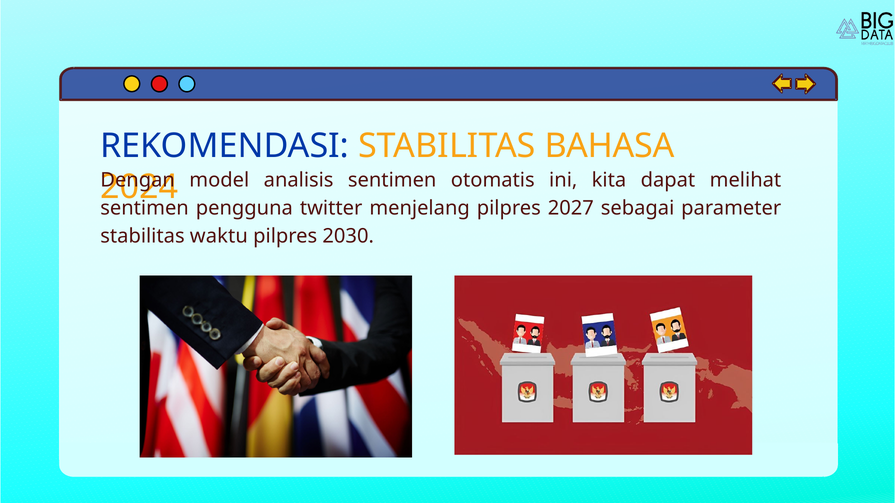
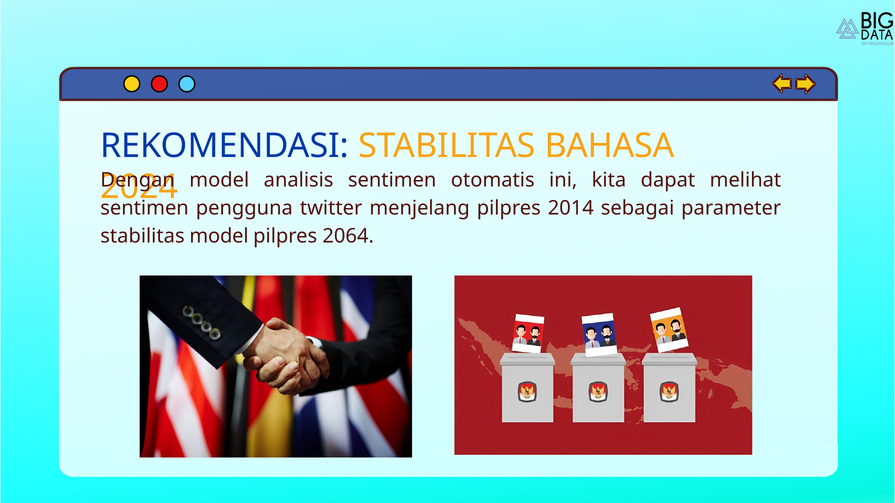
2027: 2027 -> 2014 (571, 208)
stabilitas waktu: waktu -> model (219, 237)
2030: 2030 -> 2064 (348, 237)
